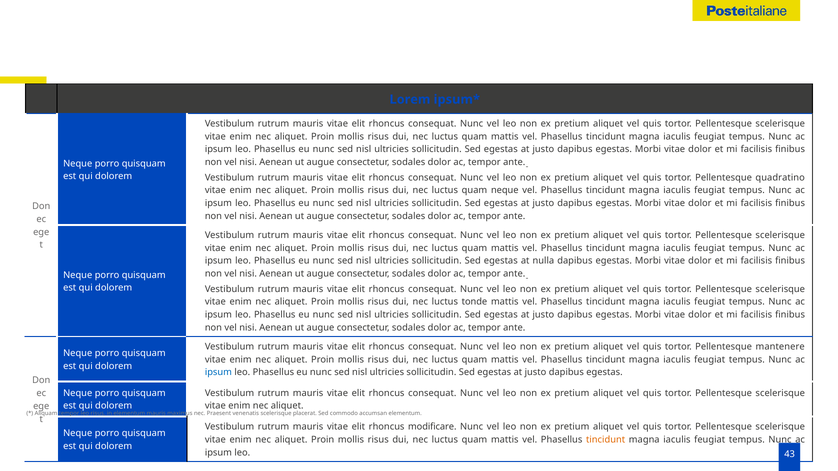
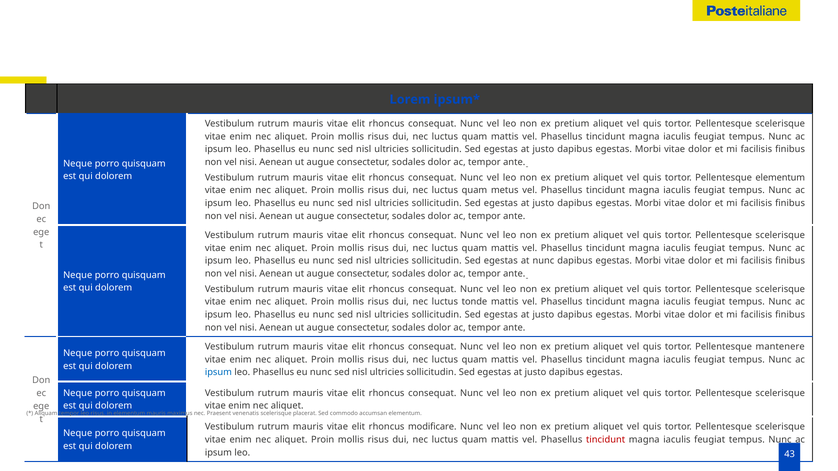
Pellentesque quadratino: quadratino -> elementum (780, 178)
quam neque: neque -> metus (505, 190)
at nulla: nulla -> nunc (543, 261)
tincidunt colour: orange -> red (606, 440)
